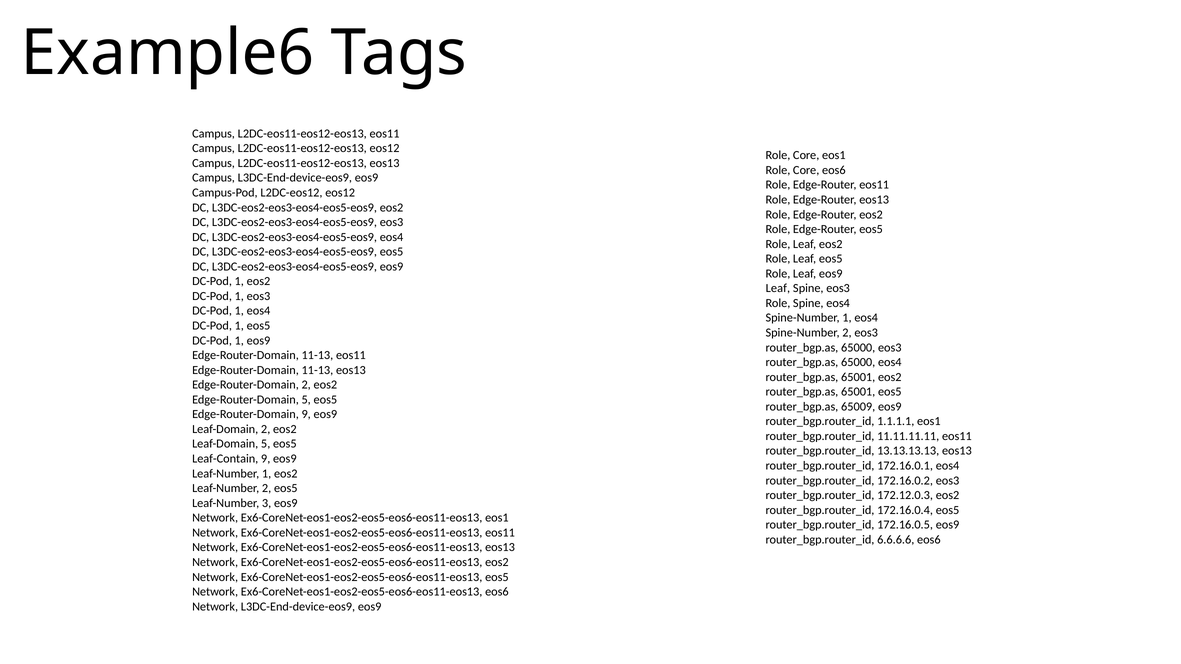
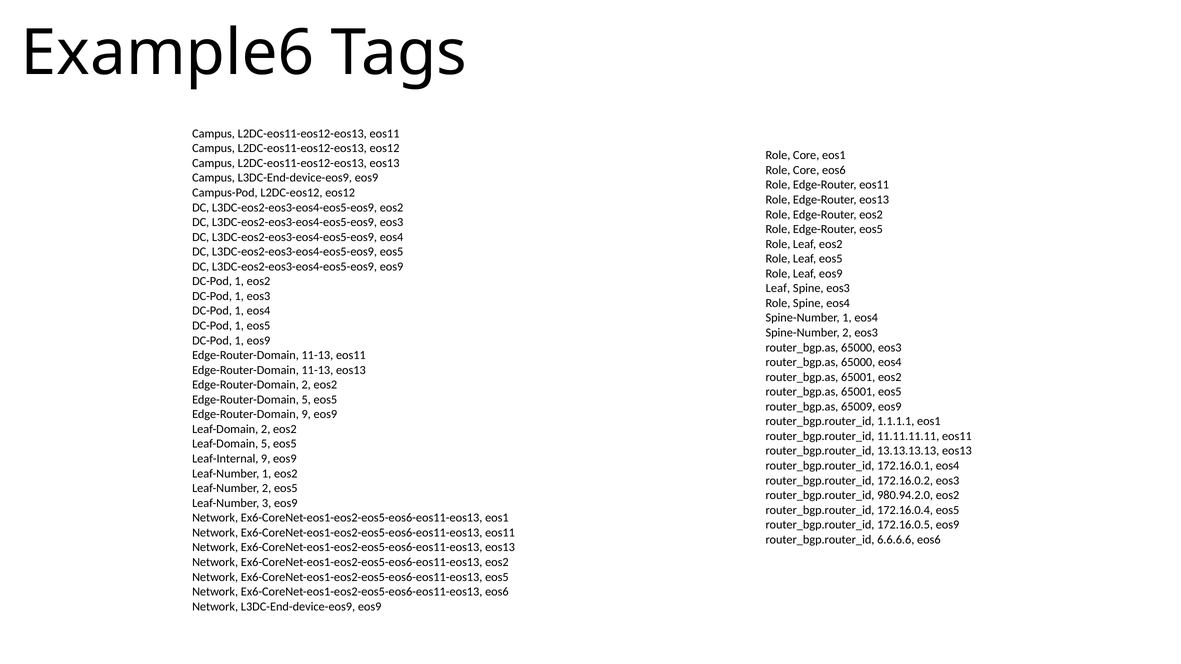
Leaf-Contain: Leaf-Contain -> Leaf-Internal (225, 459)
172.12.0.3: 172.12.0.3 -> 980.94.2.0 (905, 495)
